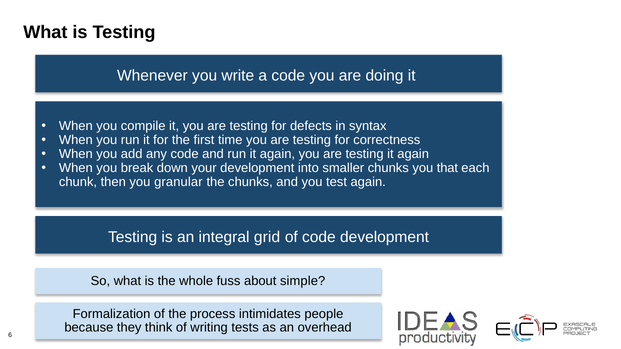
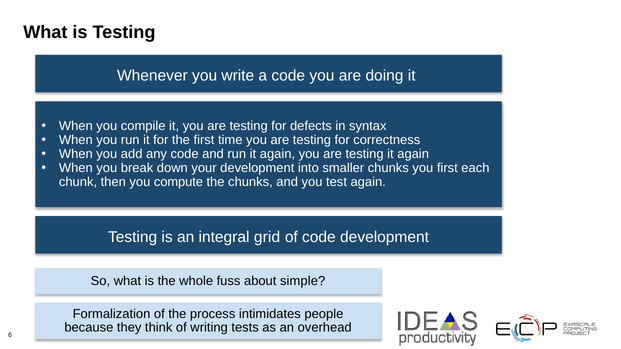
you that: that -> first (447, 168)
granular: granular -> compute (178, 182)
